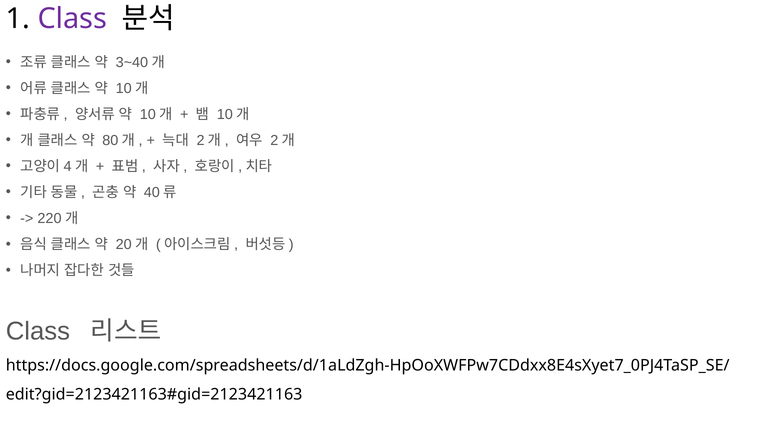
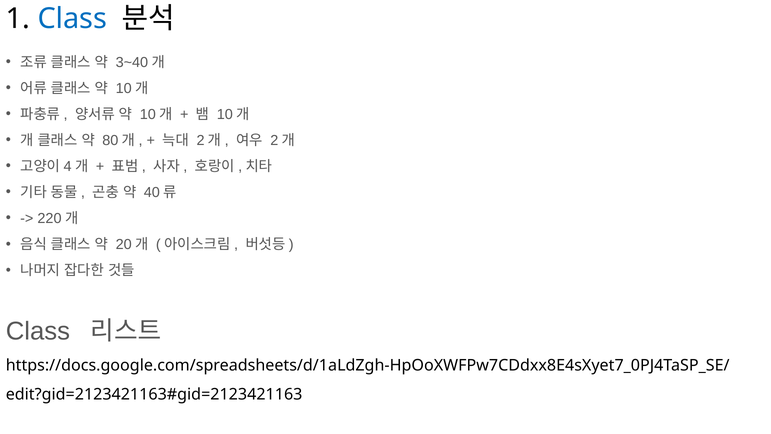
Class colour: purple -> blue (72, 19)
